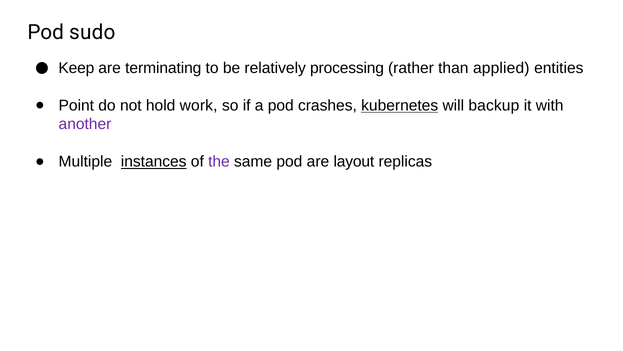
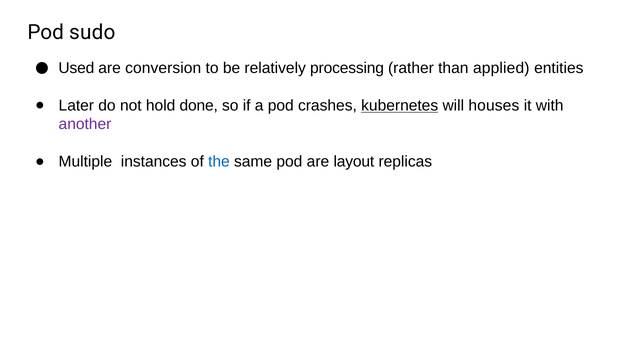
Keep: Keep -> Used (76, 68)
terminating: terminating -> conversion (163, 68)
Point: Point -> Later (76, 105)
work: work -> done (199, 105)
backup: backup -> houses (494, 105)
instances underline: present -> none (154, 161)
the colour: purple -> blue (219, 161)
